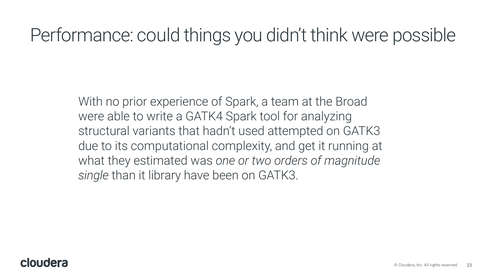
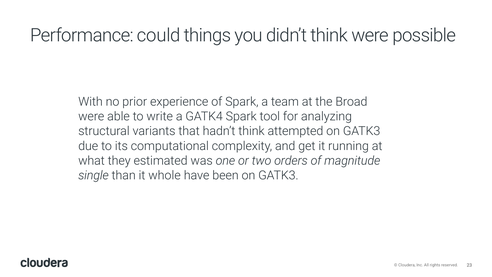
hadn’t used: used -> think (251, 131)
library: library -> whole (165, 175)
